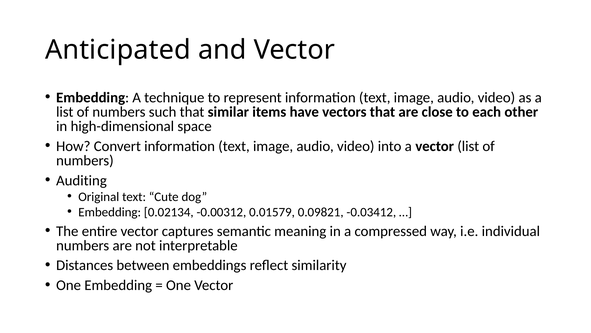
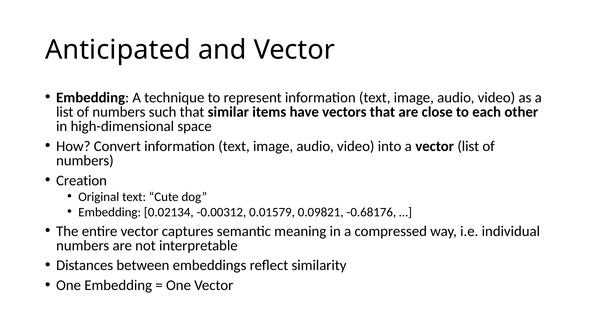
Auditing: Auditing -> Creation (82, 180)
-0.03412: -0.03412 -> -0.68176 (371, 212)
